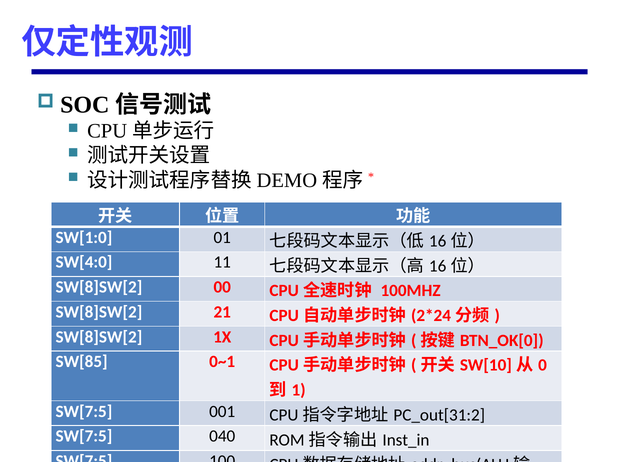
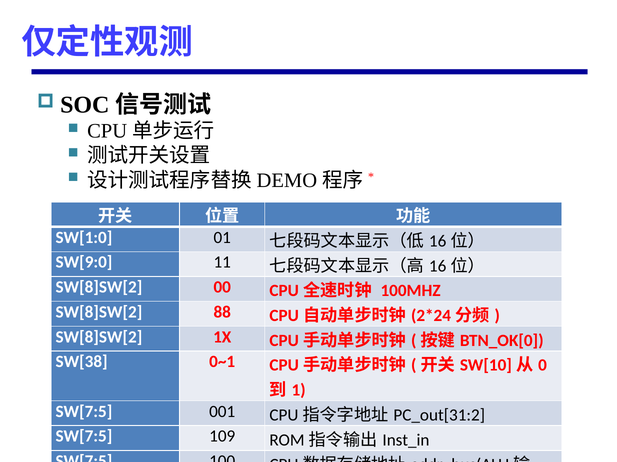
SW[4:0: SW[4:0 -> SW[9:0 (84, 263)
21: 21 -> 88 (222, 313)
SW[85: SW[85 -> SW[38 (82, 362)
040: 040 -> 109 (222, 437)
